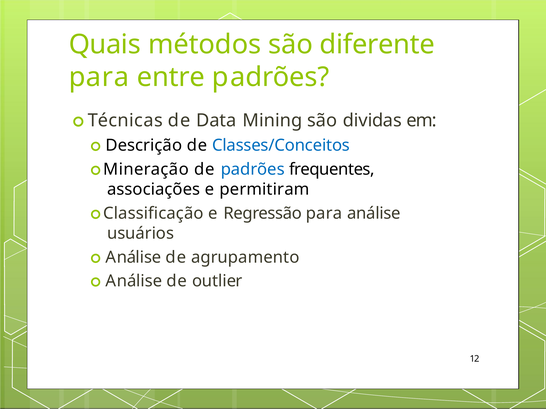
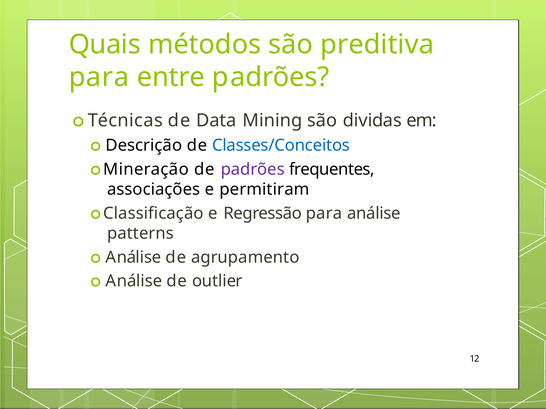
diferente: diferente -> preditiva (377, 44)
padrões colour: blue -> purple (253, 169)
usuários: usuários -> patterns (140, 233)
